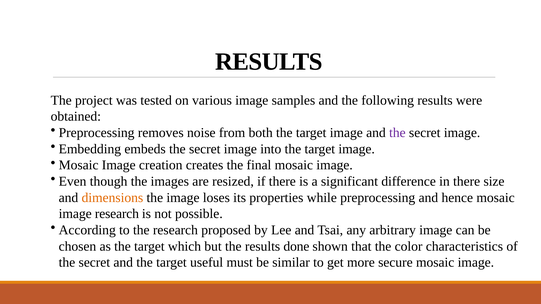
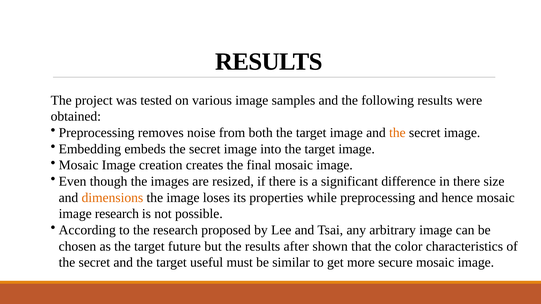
the colour: purple -> orange (397, 133)
which: which -> future (184, 246)
done: done -> after (296, 246)
